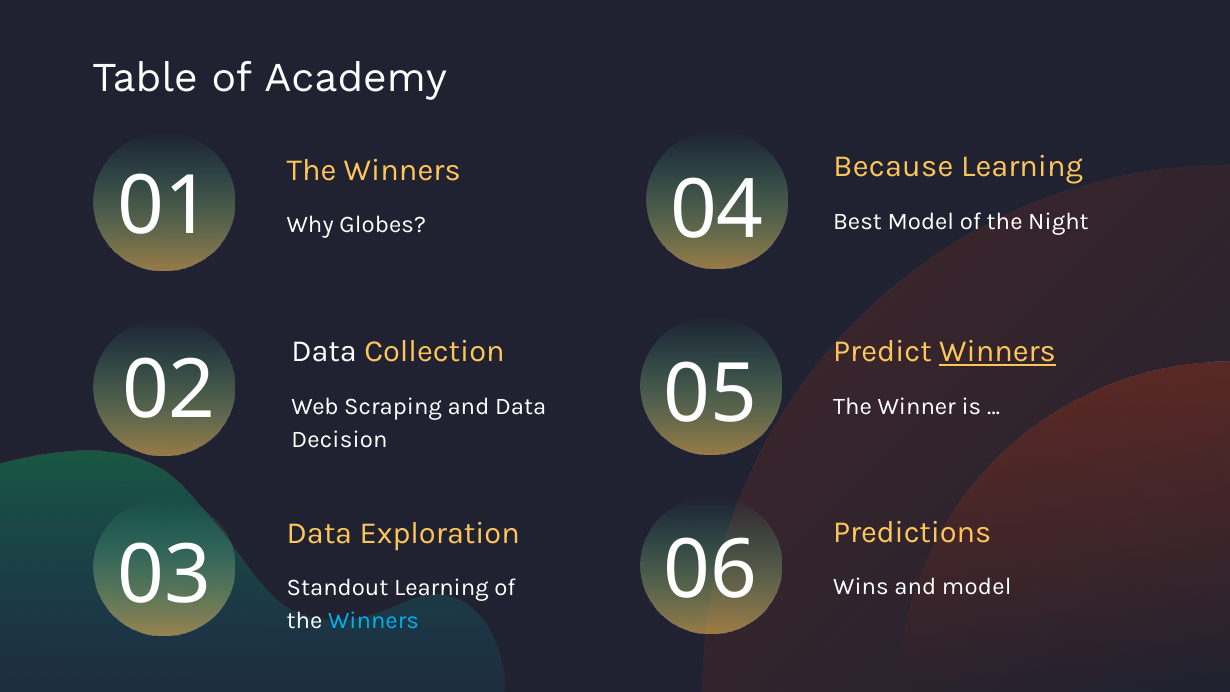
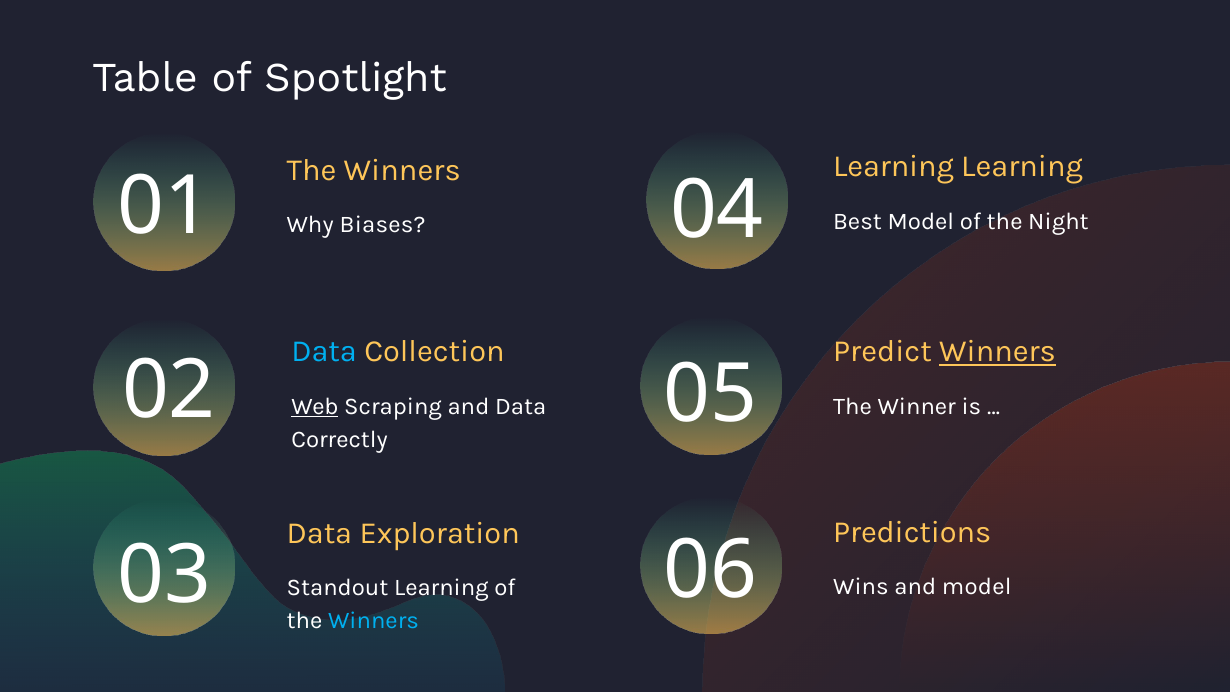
Academy: Academy -> Spotlight (356, 78)
Because: Because -> Learning (894, 167)
Globes: Globes -> Biases (383, 225)
Data colour: white -> light blue (324, 352)
Web underline: none -> present (315, 406)
Decision: Decision -> Correctly (340, 439)
